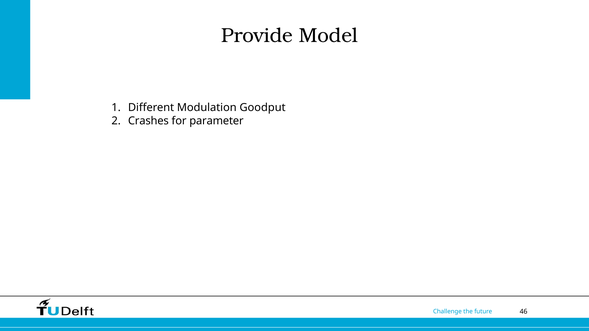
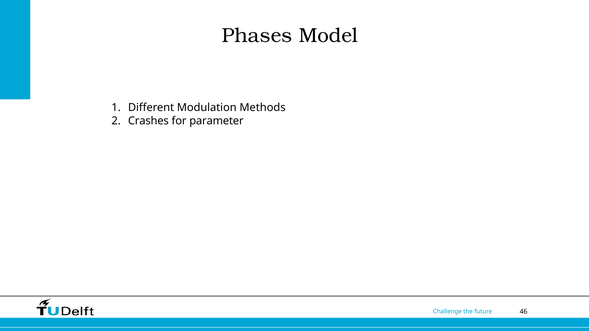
Provide: Provide -> Phases (257, 36)
Goodput: Goodput -> Methods (263, 108)
